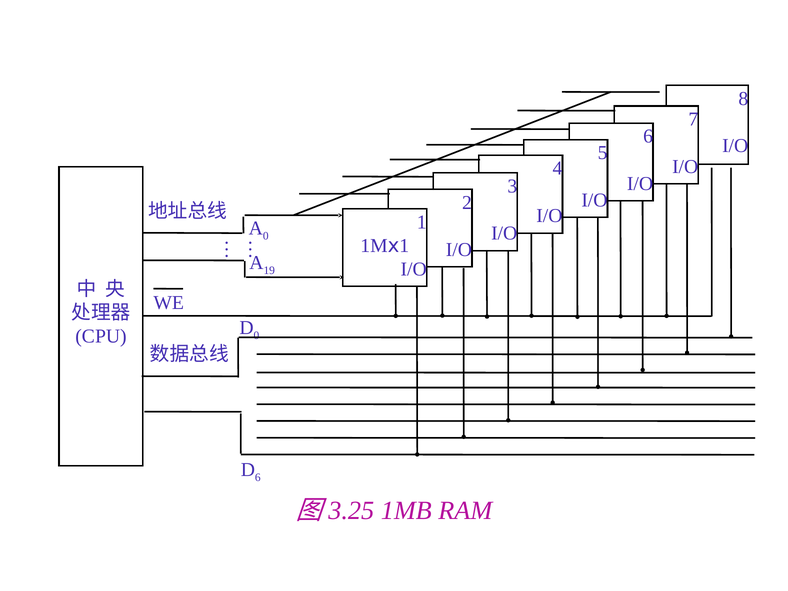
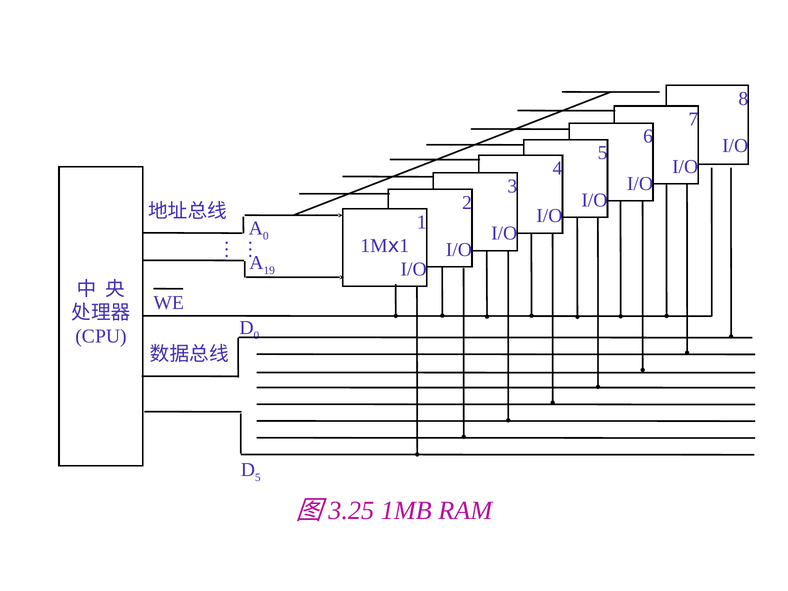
6: 6 -> 5 (258, 477)
